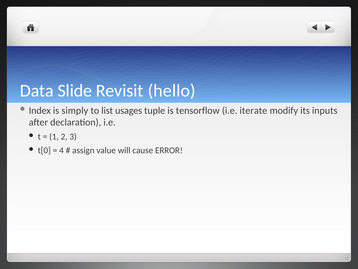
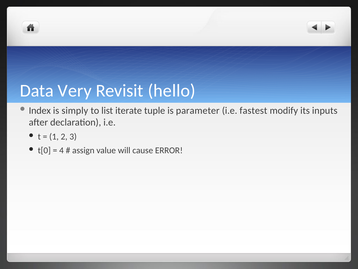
Slide: Slide -> Very (75, 90)
usages: usages -> iterate (129, 110)
tensorflow: tensorflow -> parameter (198, 110)
iterate: iterate -> fastest (253, 110)
